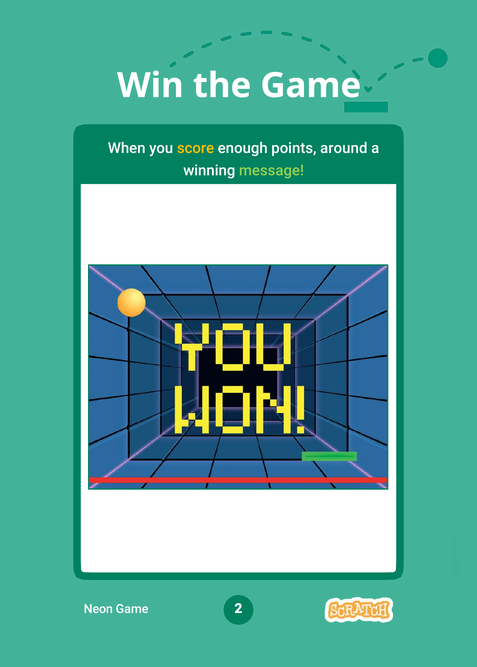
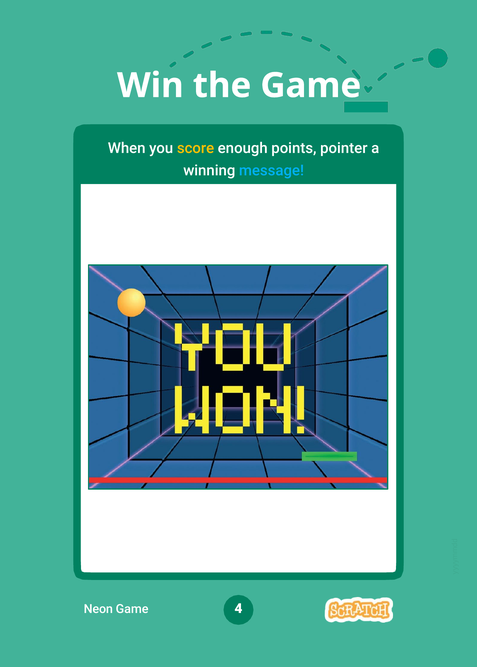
around: around -> pointer (344, 148)
message colour: light green -> light blue (271, 171)
2: 2 -> 4 (238, 609)
